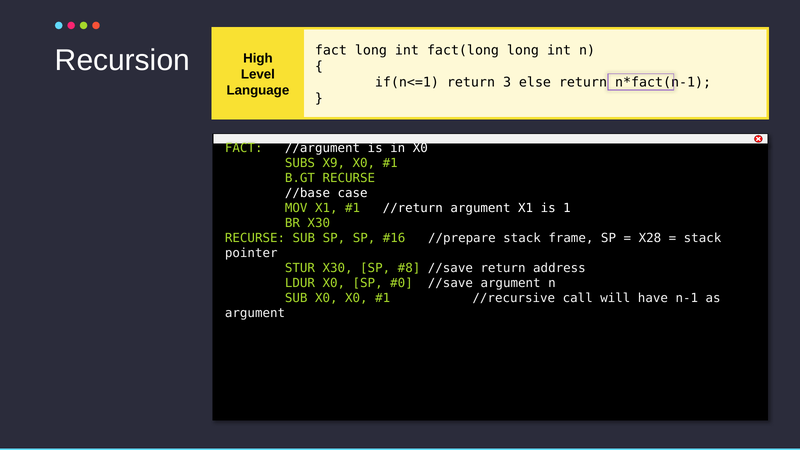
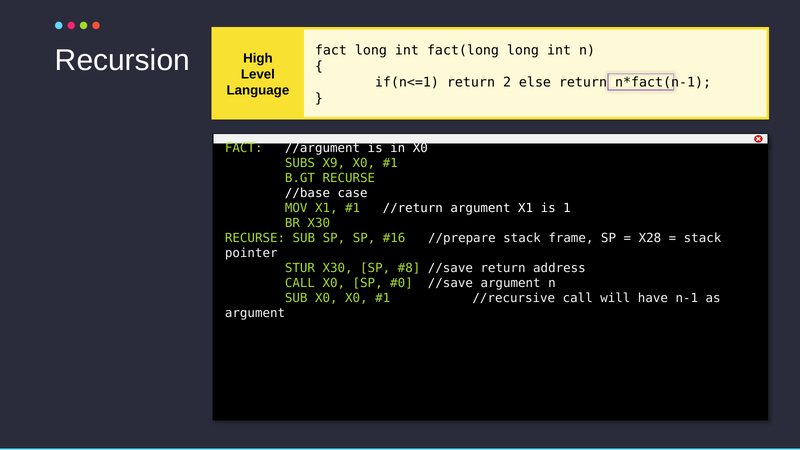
3: 3 -> 2 (507, 82)
LDUR: LDUR -> CALL (300, 283)
